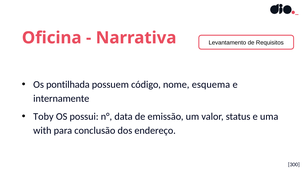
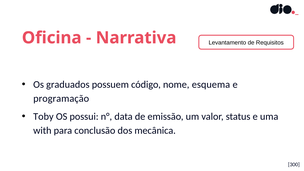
pontilhada: pontilhada -> graduados (68, 85)
internamente: internamente -> programação (61, 98)
endereço: endereço -> mecânica (155, 130)
